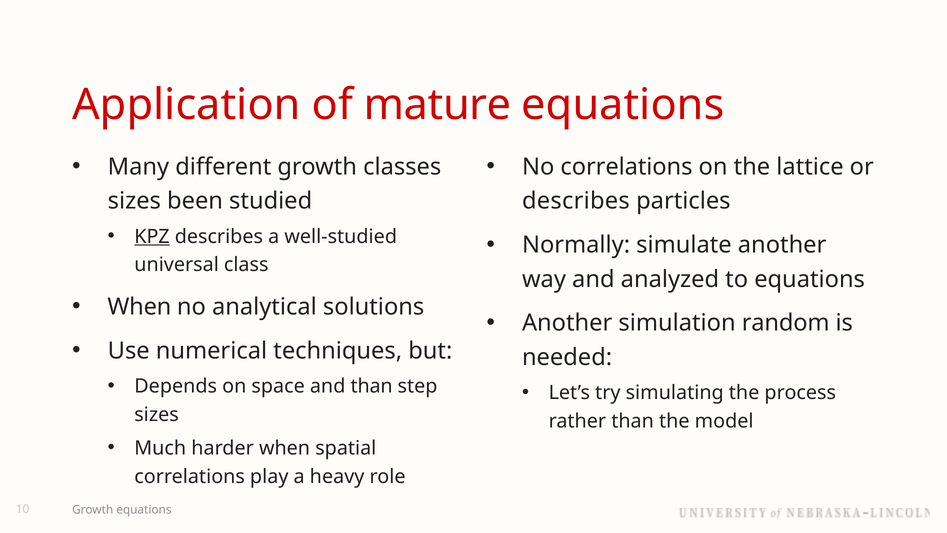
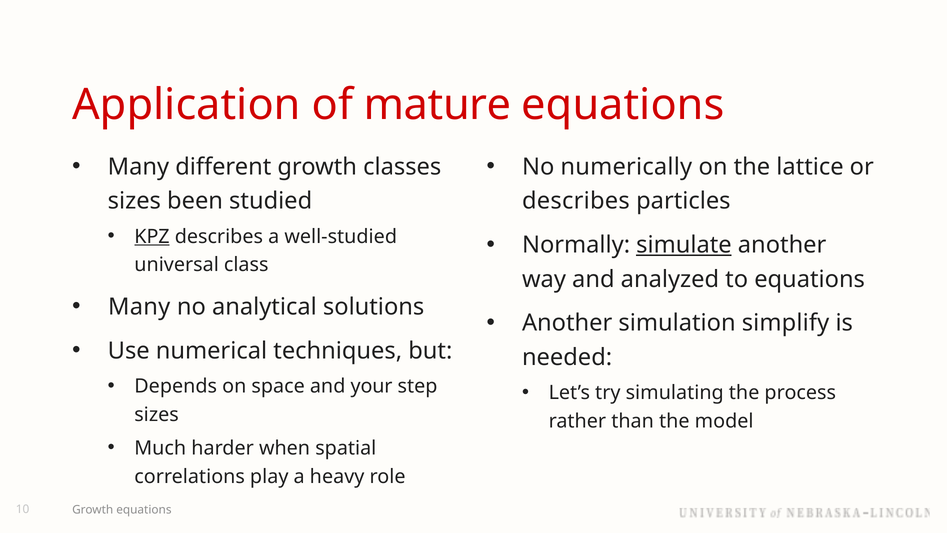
No correlations: correlations -> numerically (626, 167)
simulate underline: none -> present (684, 245)
When: When -> Many (139, 307)
random: random -> simplify (785, 323)
and than: than -> your (372, 386)
